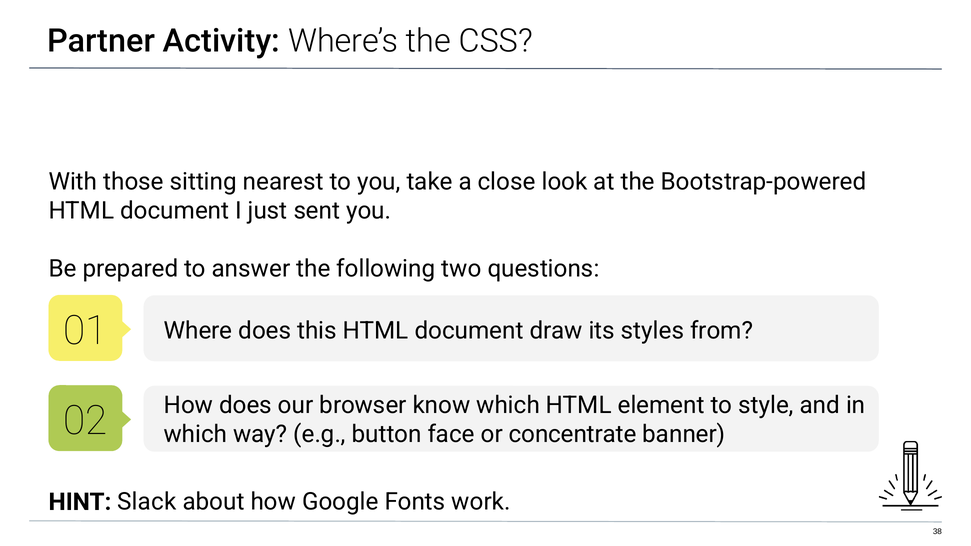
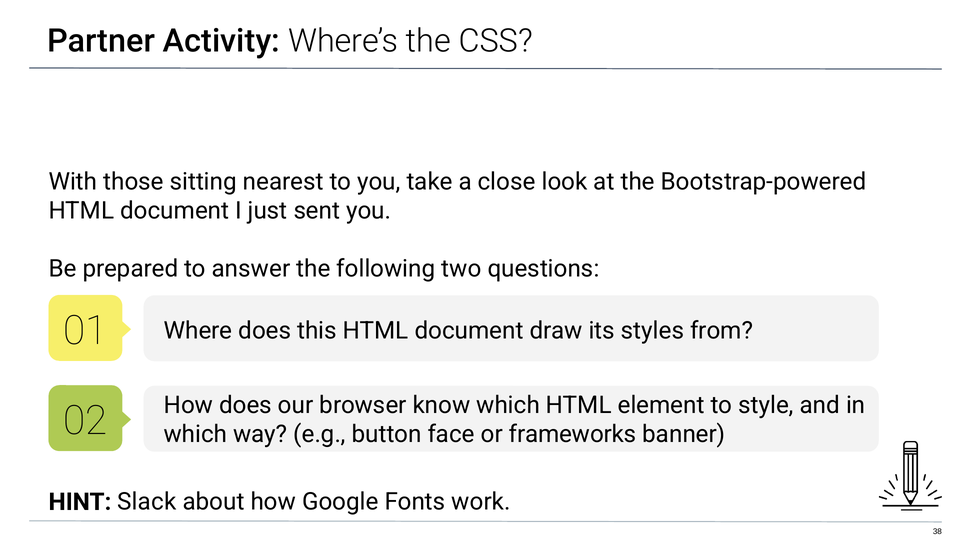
concentrate: concentrate -> frameworks (573, 434)
